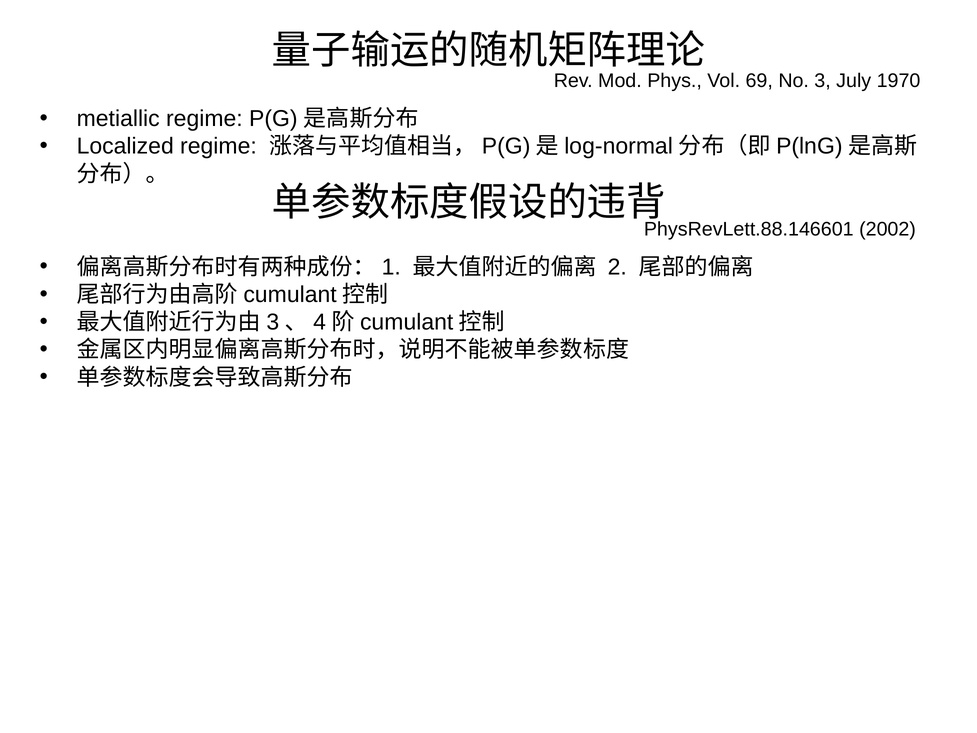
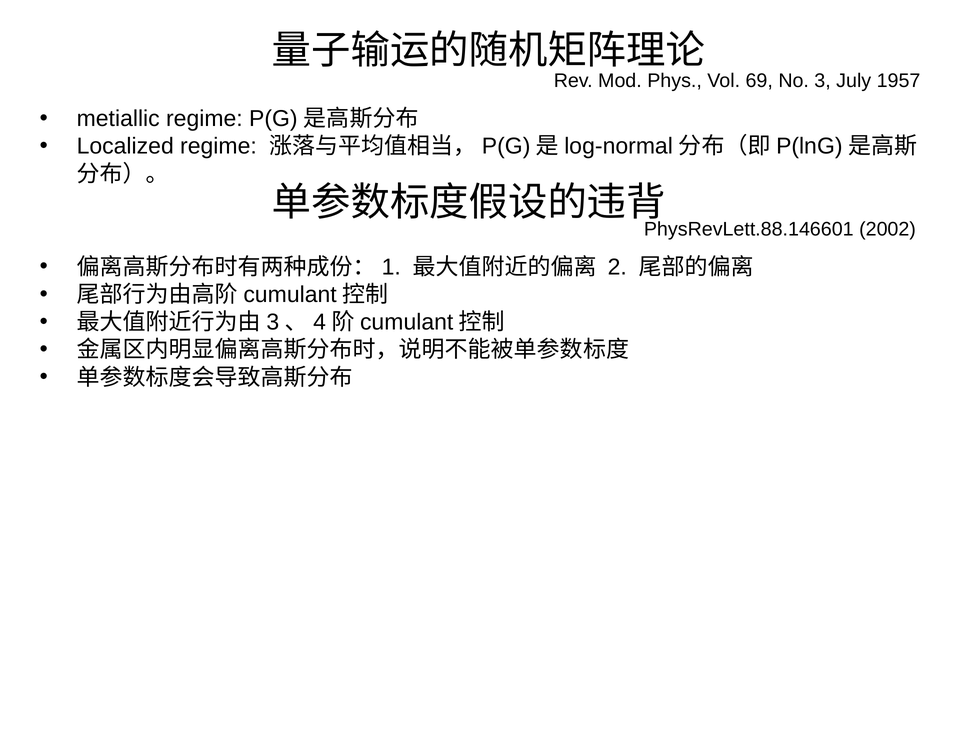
1970: 1970 -> 1957 (899, 81)
